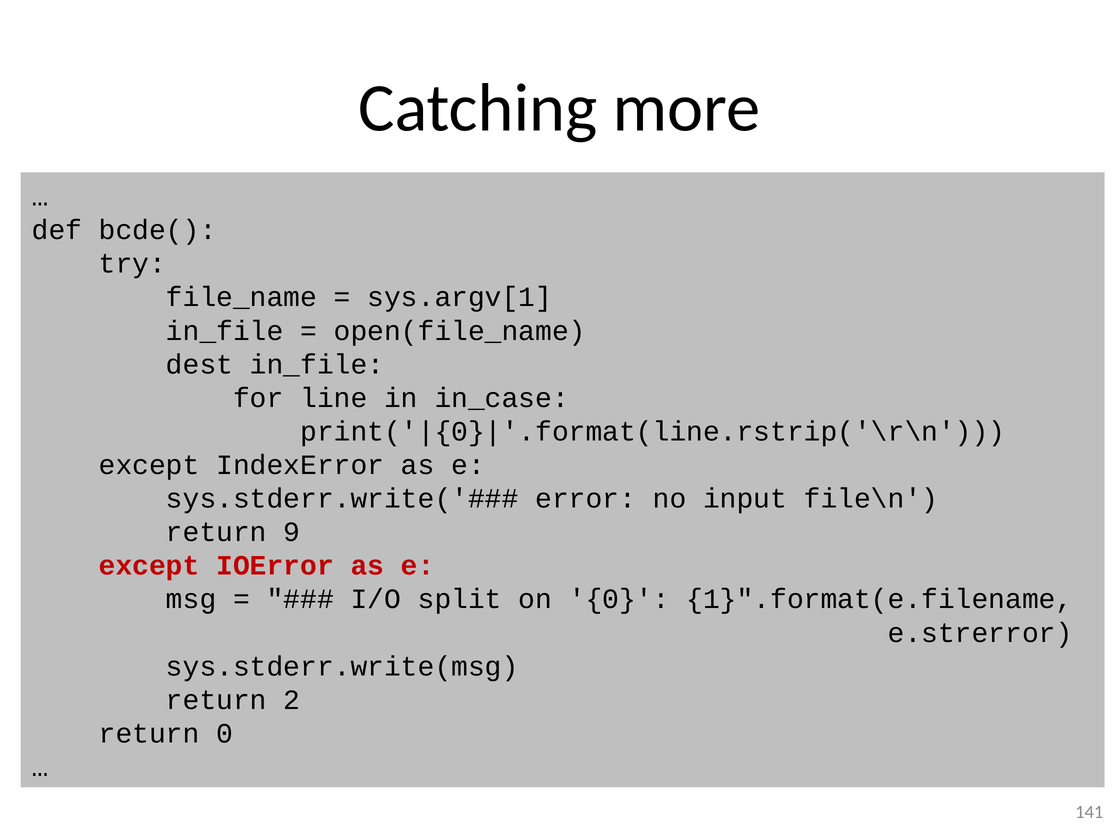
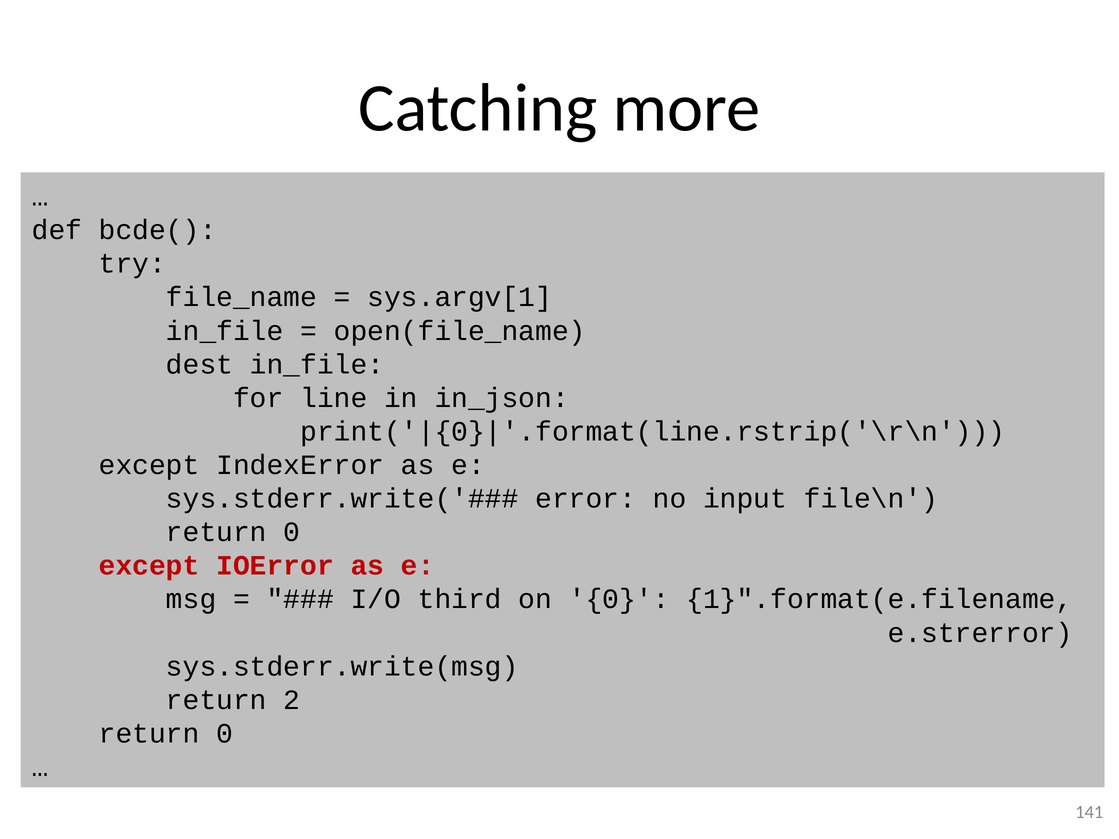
in_case: in_case -> in_json (502, 398)
9: 9 -> 0 (292, 532)
split: split -> third (460, 599)
